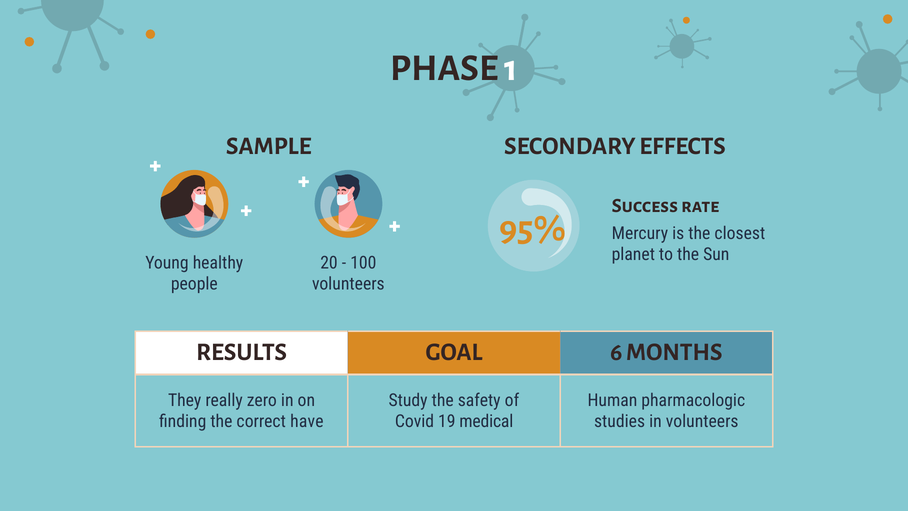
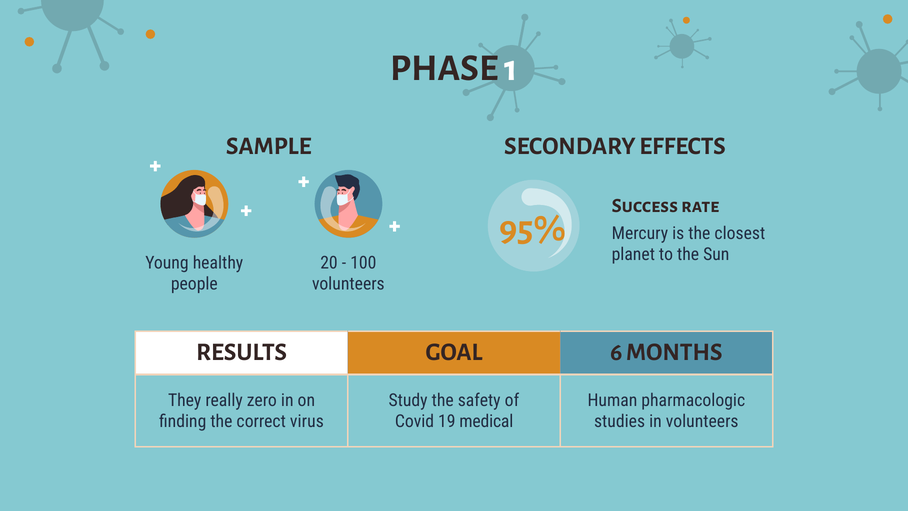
have: have -> virus (307, 421)
